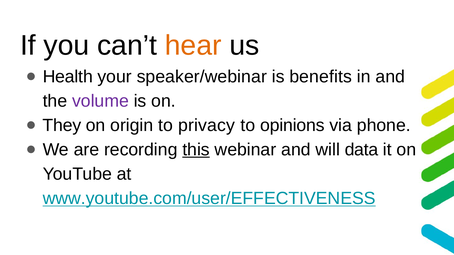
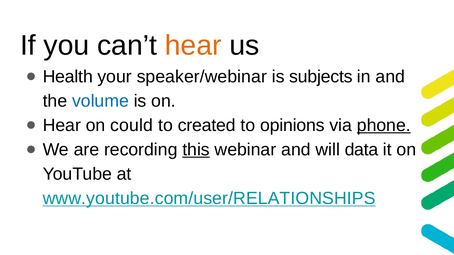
benefits: benefits -> subjects (321, 77)
volume colour: purple -> blue (100, 101)
They: They -> Hear (62, 125)
origin: origin -> could (132, 125)
privacy: privacy -> created (207, 125)
phone underline: none -> present (384, 125)
www.youtube.com/user/EFFECTIVENESS: www.youtube.com/user/EFFECTIVENESS -> www.youtube.com/user/RELATIONSHIPS (209, 199)
